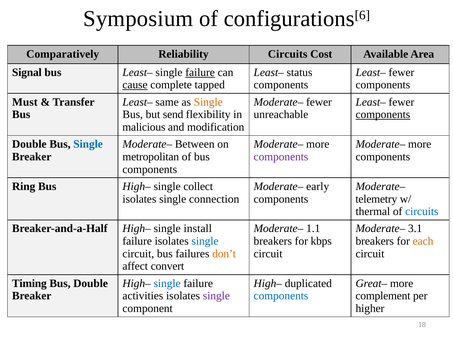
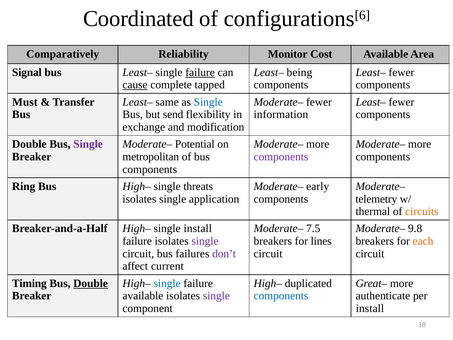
Symposium: Symposium -> Coordinated (138, 19)
Reliability Circuits: Circuits -> Monitor (288, 54)
status: status -> being (299, 72)
Single colour: orange -> blue (208, 102)
unreachable: unreachable -> information (281, 114)
components underline: present -> none (383, 114)
malicious: malicious -> exchange (144, 127)
Single colour: blue -> purple (88, 144)
Between: Between -> Potential (195, 144)
collect: collect -> threats (198, 186)
connection: connection -> application (214, 199)
circuits colour: blue -> orange (422, 211)
1.1: 1.1 -> 7.5 (313, 228)
3.1: 3.1 -> 9.8 (415, 228)
single colour: blue -> purple (205, 241)
kbps: kbps -> lines (321, 241)
don’t colour: orange -> purple (224, 253)
convert: convert -> current (167, 266)
Double underline: none -> present (91, 283)
activities: activities -> available (143, 296)
complement: complement -> authenticate (383, 296)
higher: higher -> install (370, 308)
